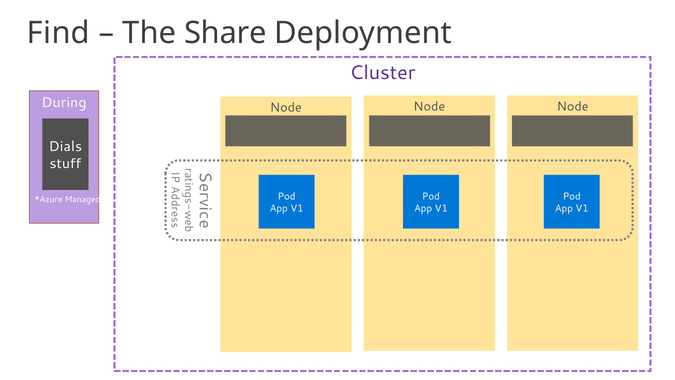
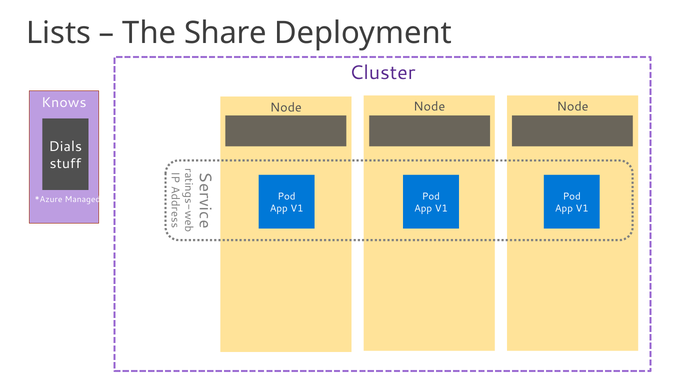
Find: Find -> Lists (59, 33)
During: During -> Knows (64, 102)
